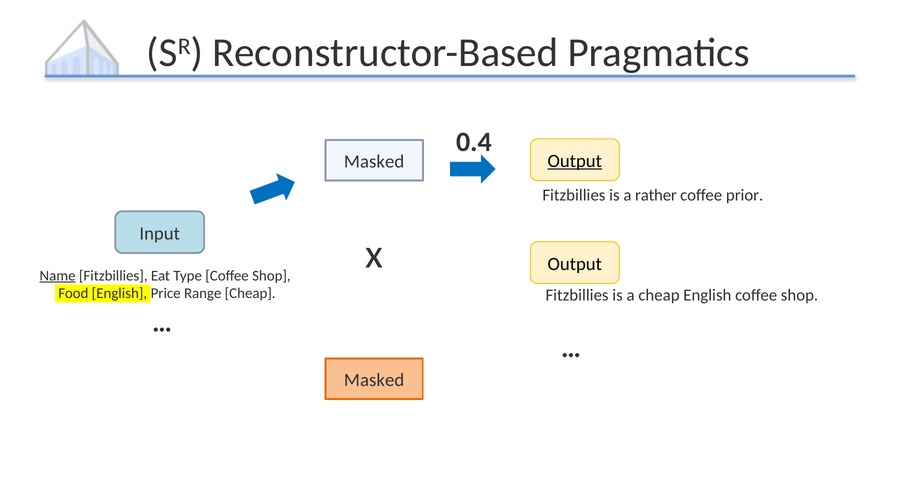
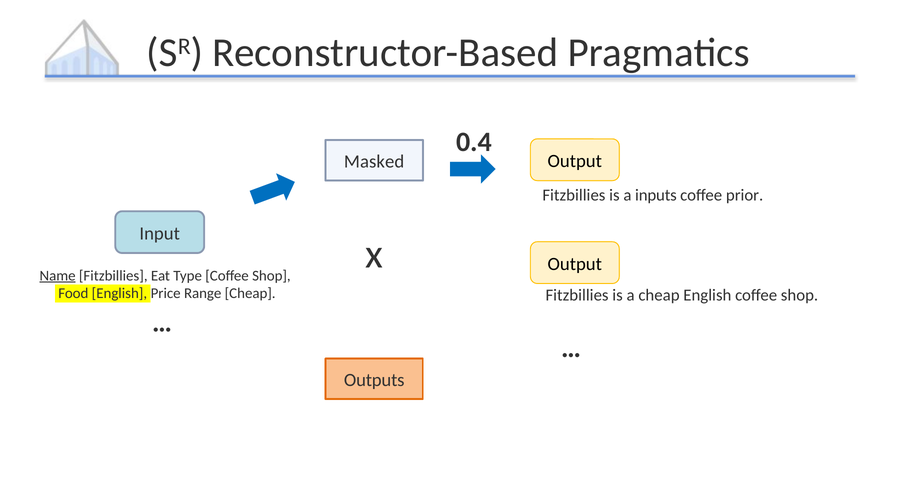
Output underline: present -> none (575, 161)
rather: rather -> inputs (656, 195)
Masked: Masked -> Outputs (374, 381)
